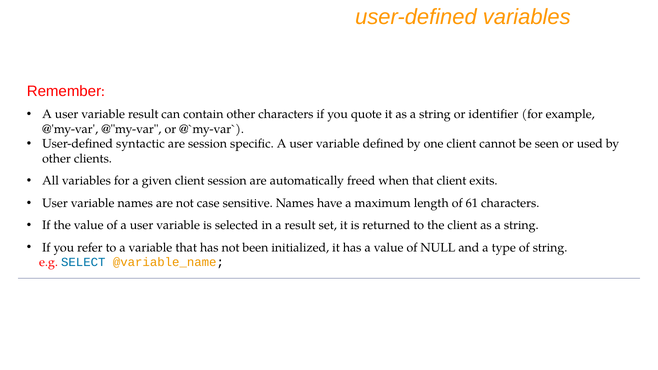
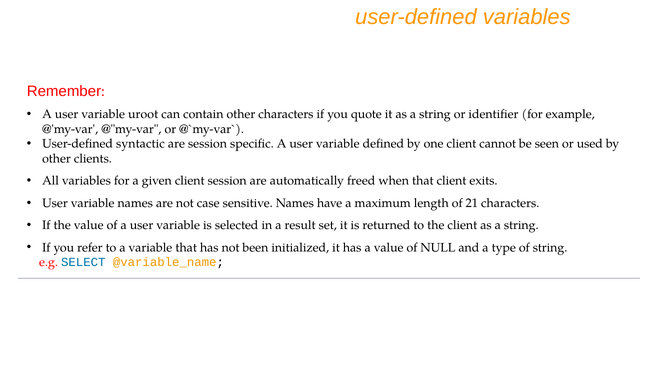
variable result: result -> uroot (143, 114)
61: 61 -> 21 (472, 203)
